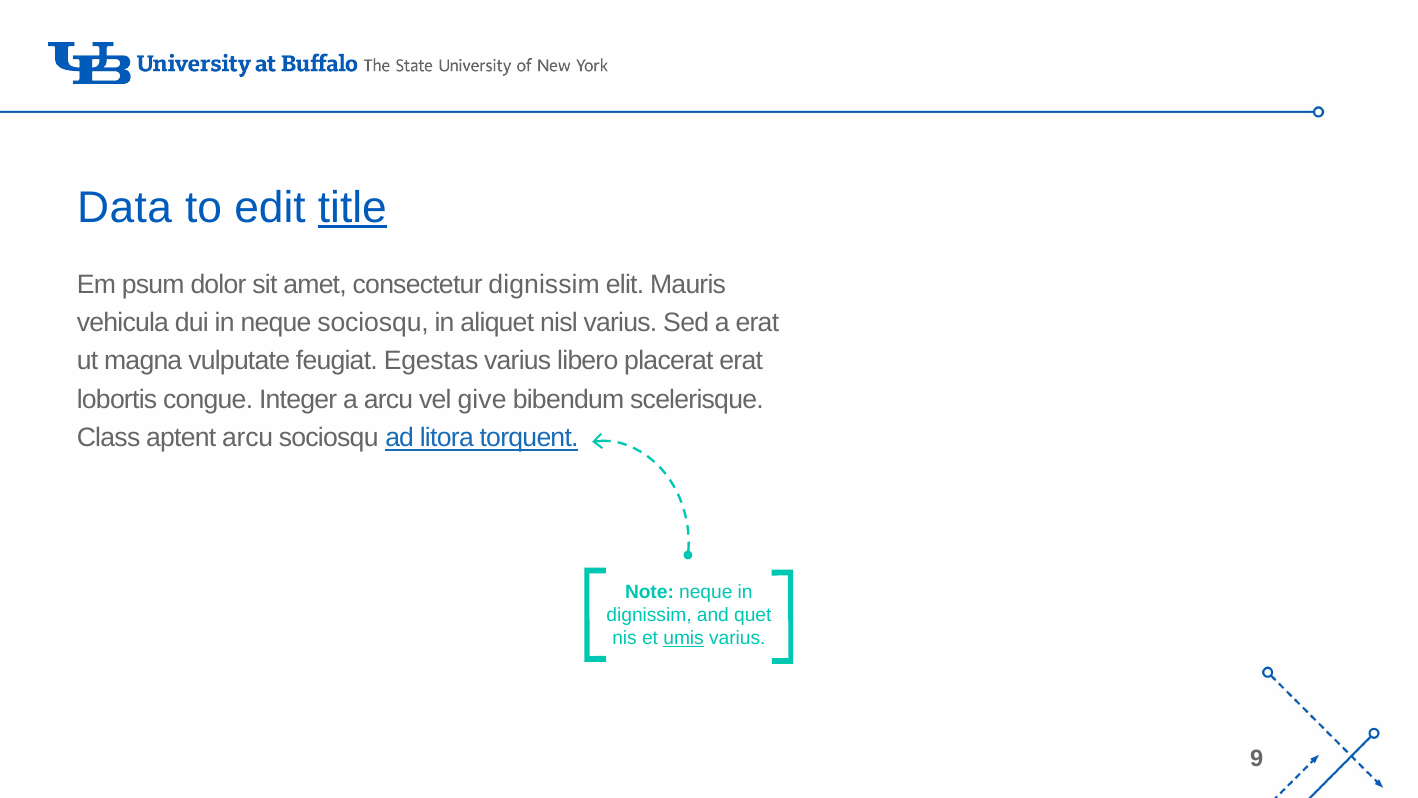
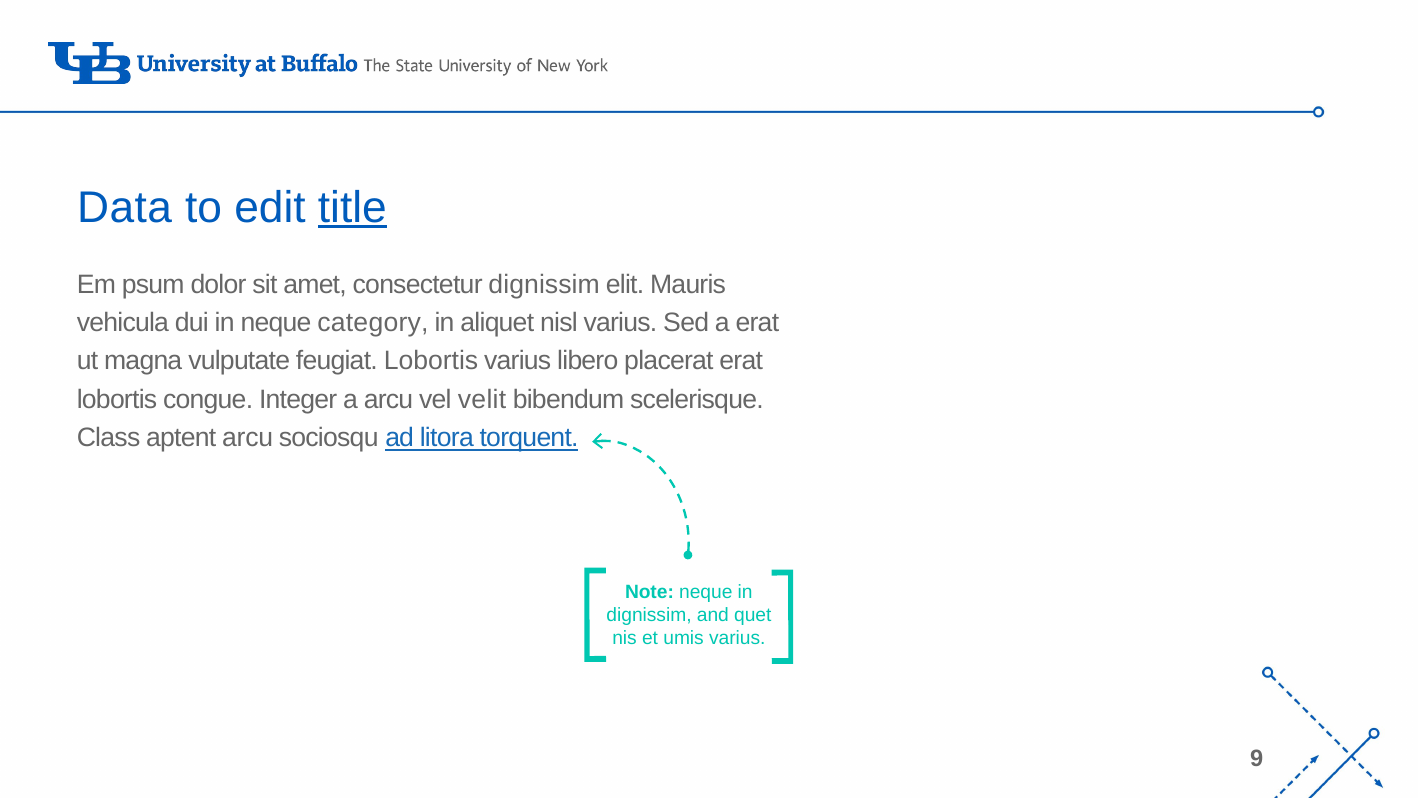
neque sociosqu: sociosqu -> category (373, 323)
feugiat Egestas: Egestas -> Lobortis (431, 361)
give: give -> velit (482, 399)
umis underline: present -> none (684, 638)
